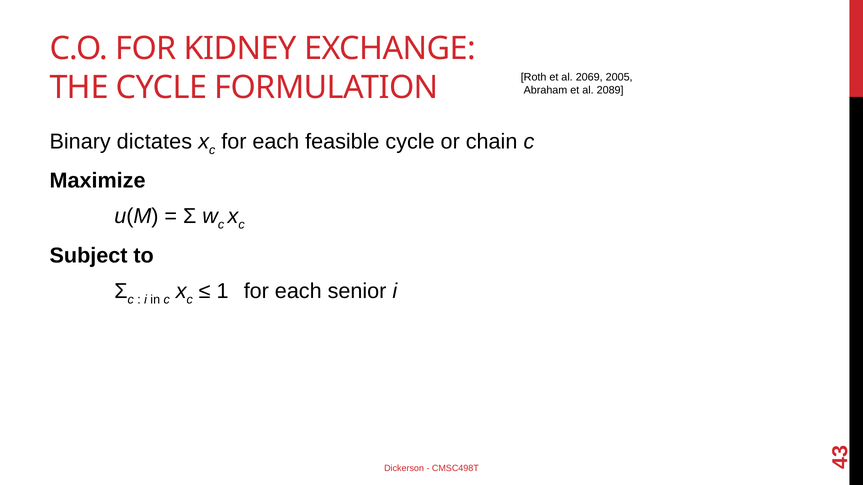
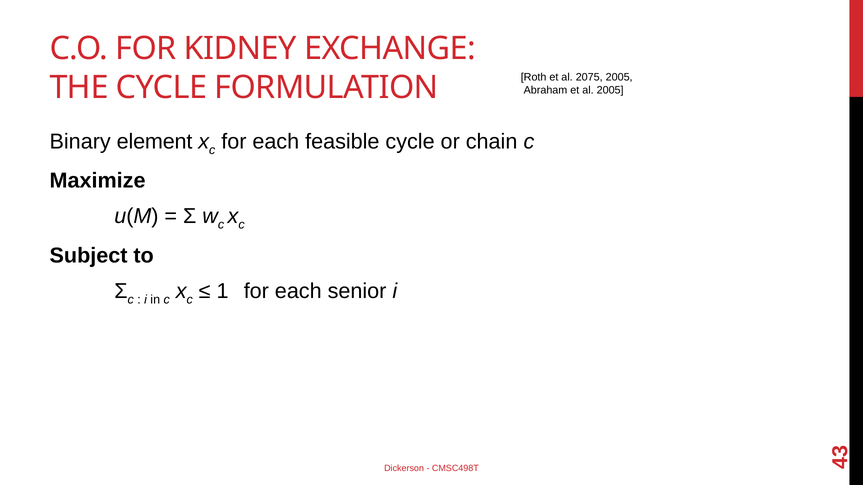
2069: 2069 -> 2075 (589, 77)
al 2089: 2089 -> 2005 (610, 90)
dictates: dictates -> element (155, 142)
